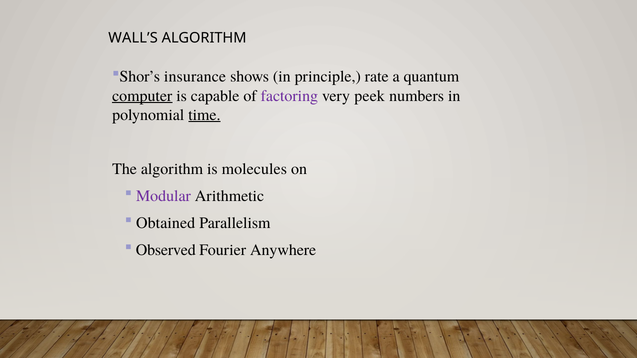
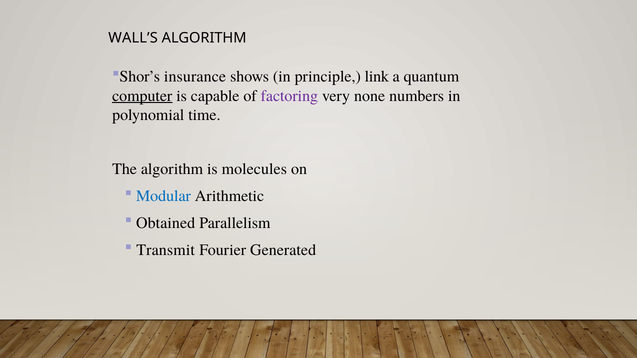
rate: rate -> link (377, 77)
peek: peek -> none (370, 96)
time underline: present -> none (204, 115)
Modular colour: purple -> blue (163, 196)
Observed: Observed -> Transmit (166, 250)
Anywhere: Anywhere -> Generated (283, 250)
